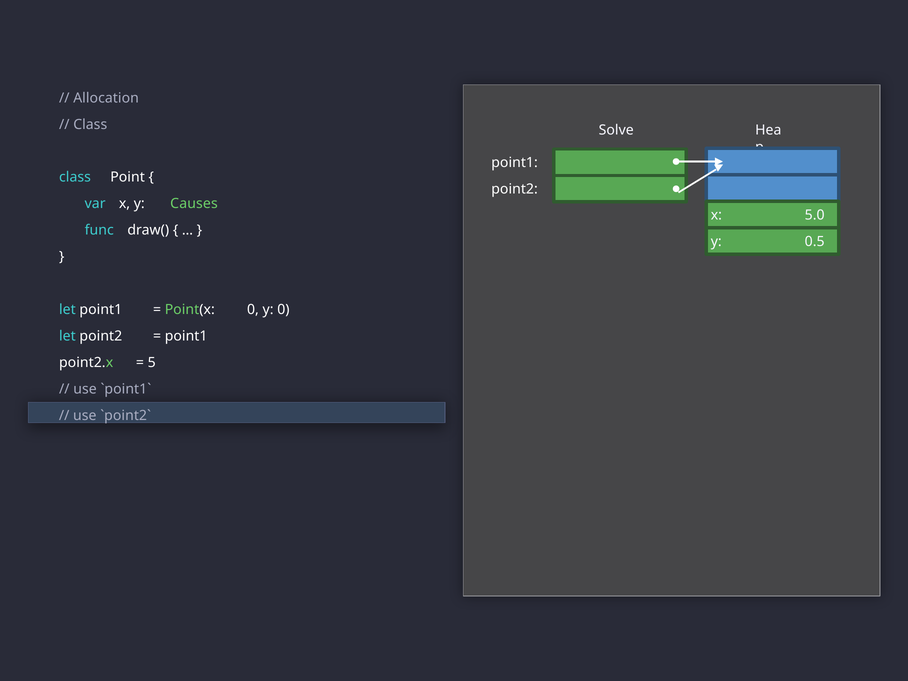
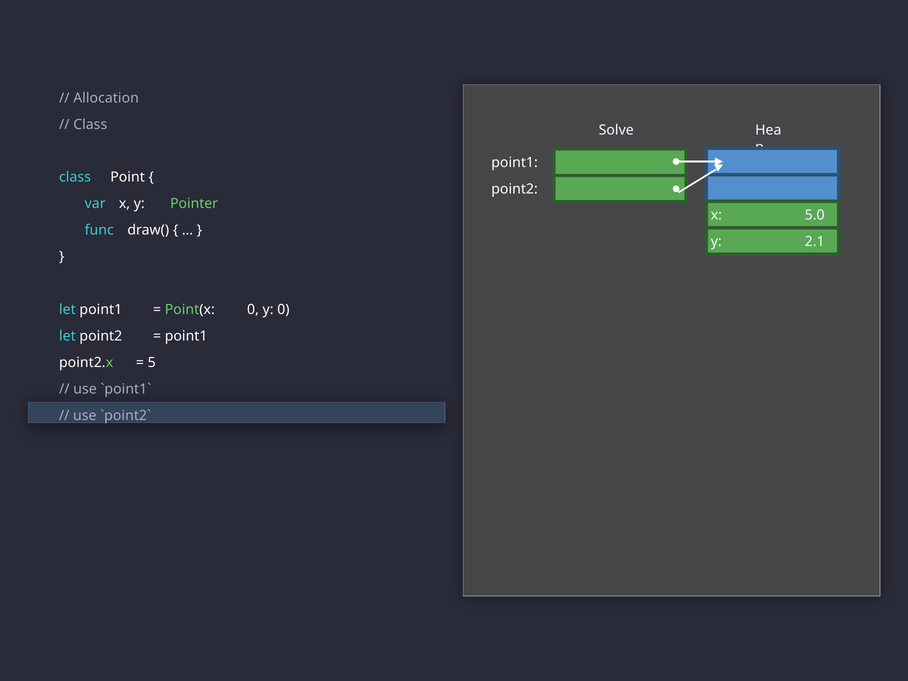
Causes: Causes -> Pointer (194, 204)
0.5: 0.5 -> 2.1 (815, 242)
